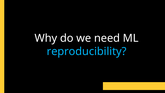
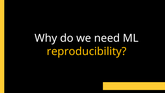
reproducibility colour: light blue -> yellow (87, 51)
